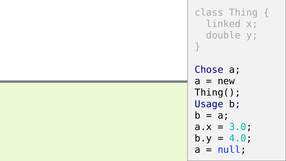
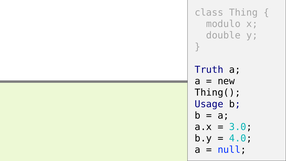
linked: linked -> modulo (223, 24)
Chose: Chose -> Truth (209, 70)
